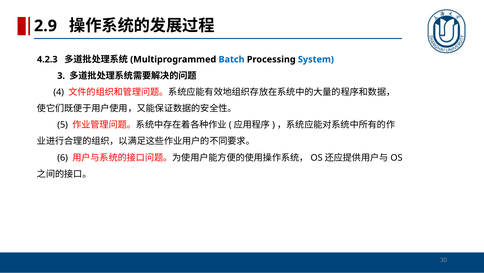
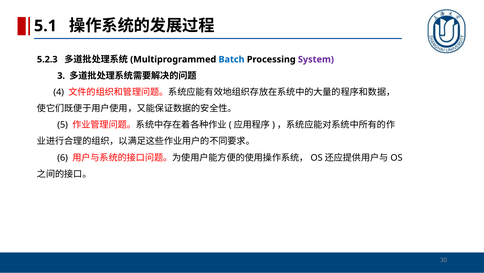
2.9: 2.9 -> 5.1 (45, 26)
4.2.3: 4.2.3 -> 5.2.3 (47, 59)
System colour: blue -> purple (316, 59)
